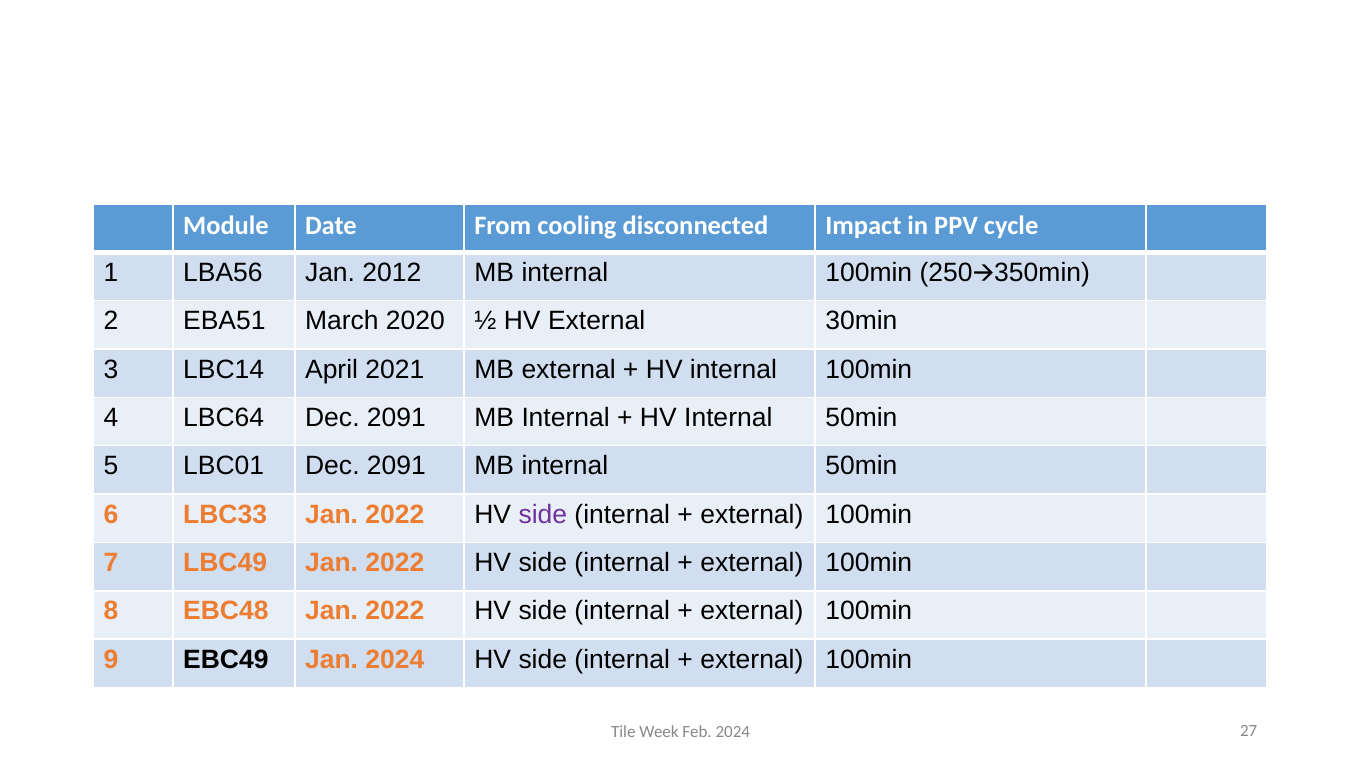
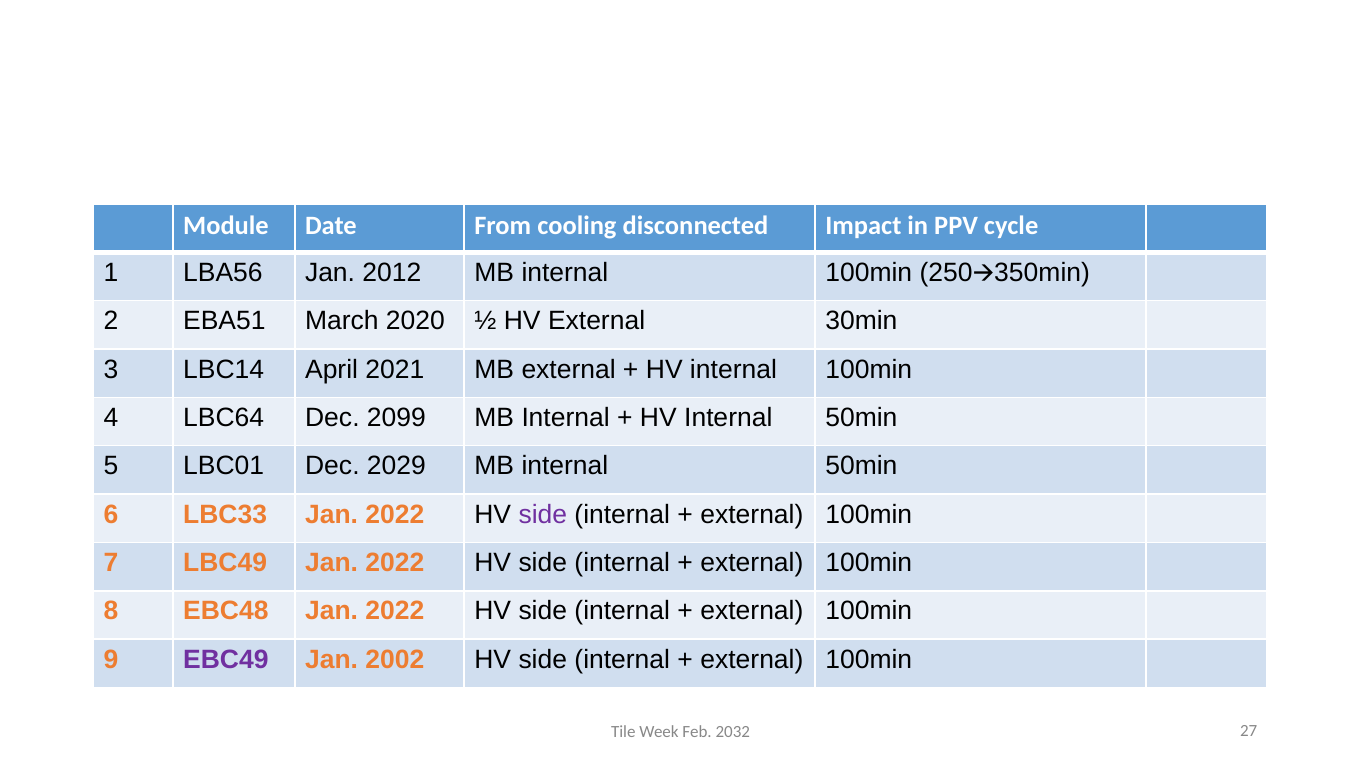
LBC64 Dec 2091: 2091 -> 2099 (396, 418)
LBC01 Dec 2091: 2091 -> 2029 (396, 466)
EBC49 colour: black -> purple (226, 659)
Jan 2024: 2024 -> 2002 (395, 659)
Feb 2024: 2024 -> 2032 (733, 731)
